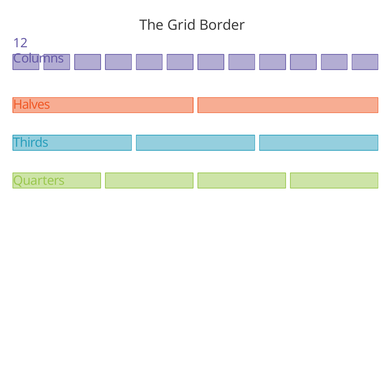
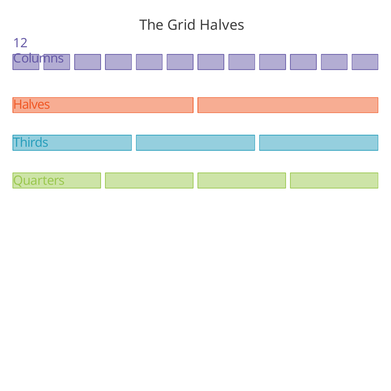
Grid Border: Border -> Halves (222, 25)
